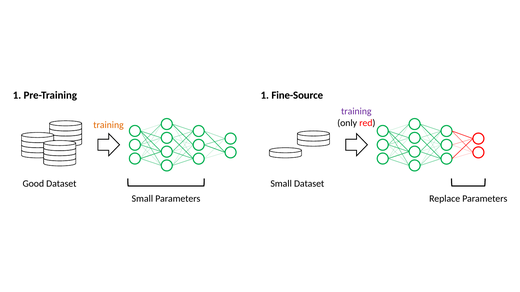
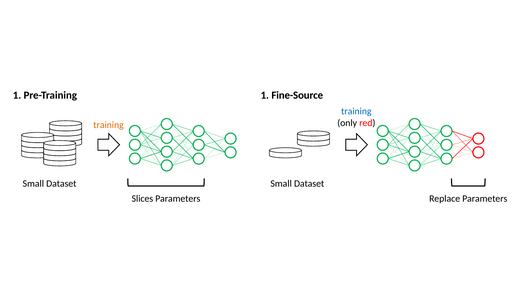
training colour: purple -> blue (356, 111)
Good: Good -> Small (33, 184)
Small: Small -> Slices (142, 199)
